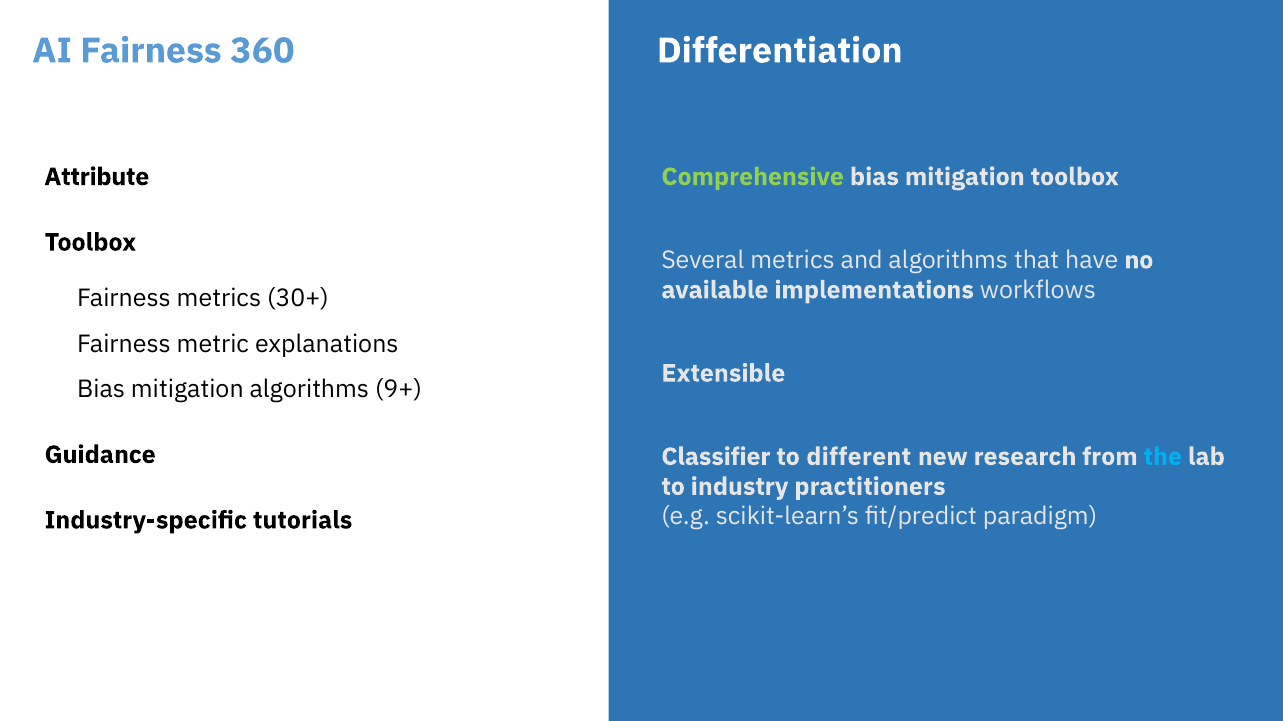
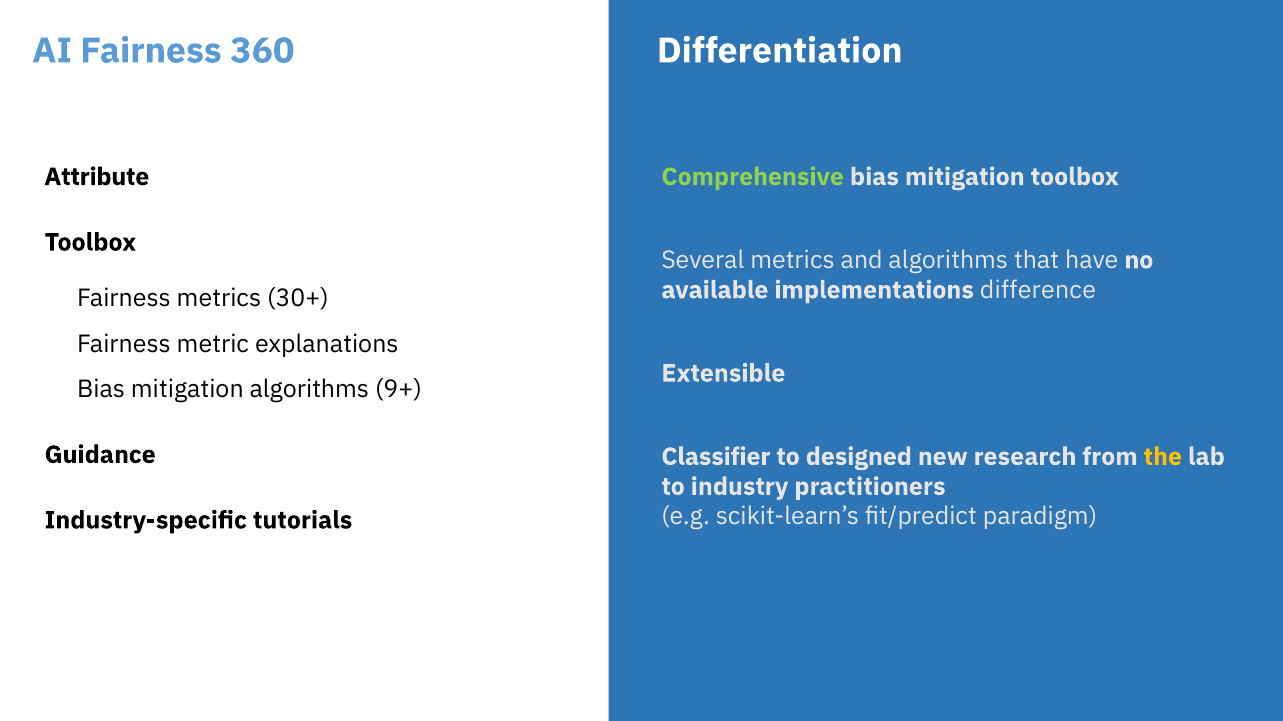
workflows: workflows -> difference (1038, 290)
different: different -> designed (859, 457)
the colour: light blue -> yellow (1163, 457)
